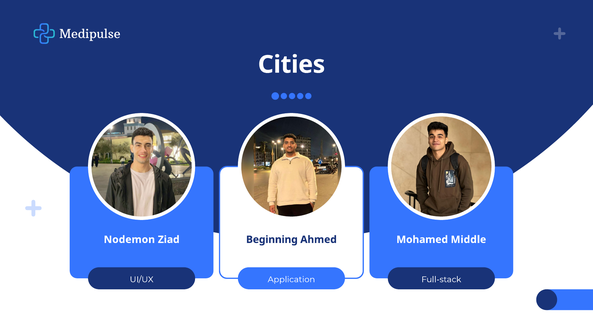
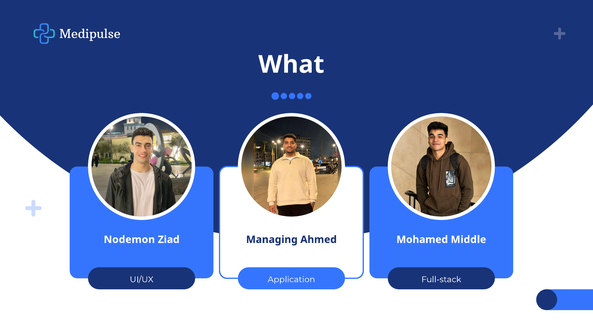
Cities: Cities -> What (291, 65)
Beginning: Beginning -> Managing (272, 240)
